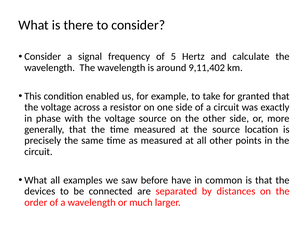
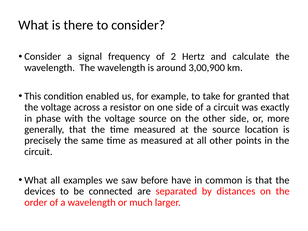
5: 5 -> 2 (173, 57)
9,11,402: 9,11,402 -> 3,00,900 (207, 68)
